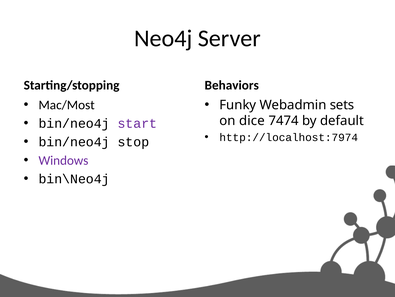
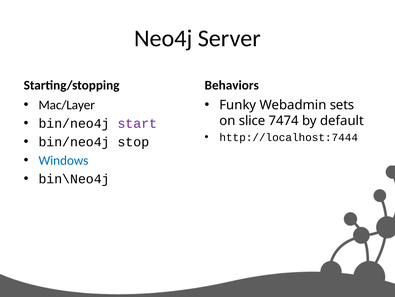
Mac/Most: Mac/Most -> Mac/Layer (67, 105)
dice: dice -> slice (252, 121)
http://localhost:7974: http://localhost:7974 -> http://localhost:7444 (289, 137)
Windows colour: purple -> blue (63, 160)
